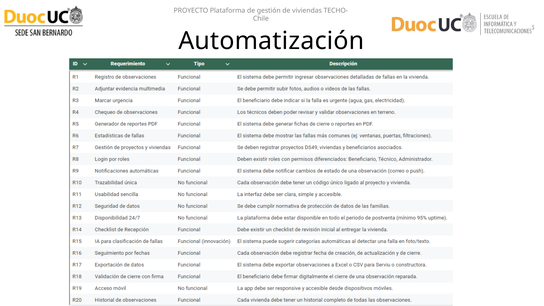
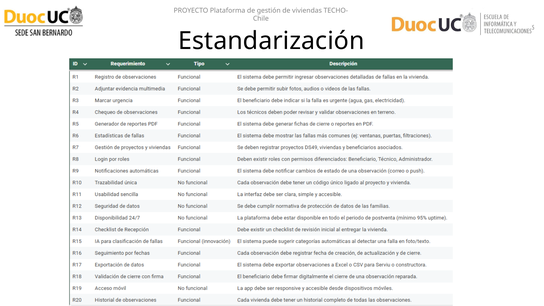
Automatización: Automatización -> Estandarización (271, 41)
